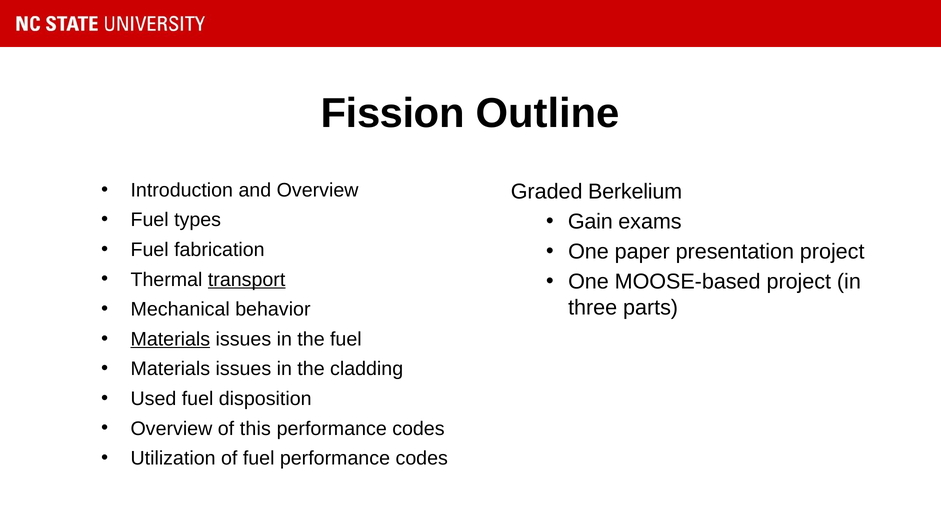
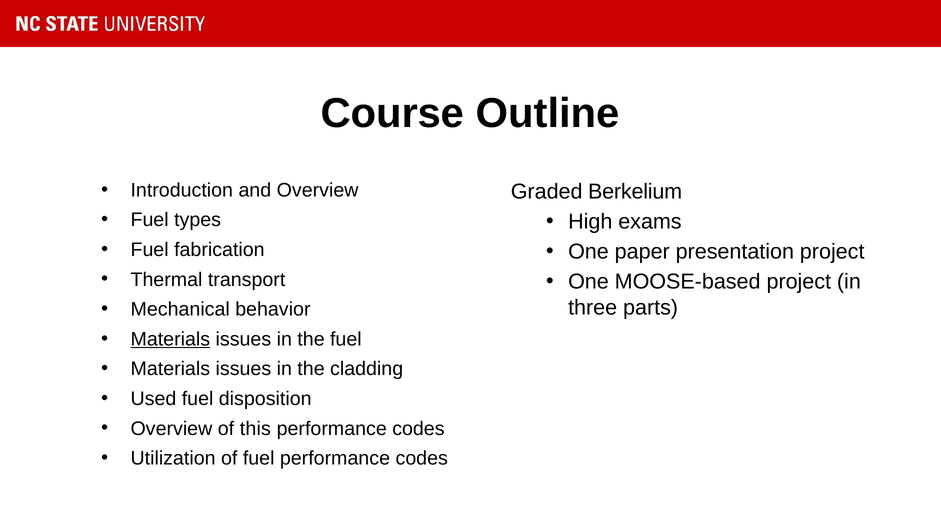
Fission: Fission -> Course (393, 114)
Gain: Gain -> High (590, 222)
transport underline: present -> none (247, 280)
